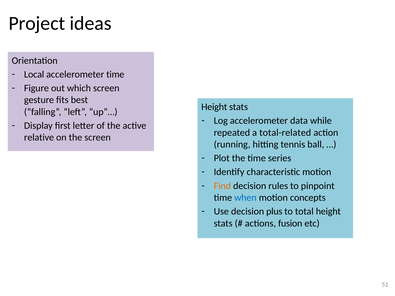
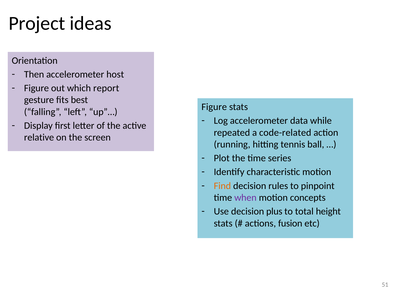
Local: Local -> Then (34, 74)
accelerometer time: time -> host (115, 74)
which screen: screen -> report (106, 88)
Height: Height -> Figure (214, 107)
total-related: total-related -> code-related (285, 133)
when colour: blue -> purple (245, 198)
